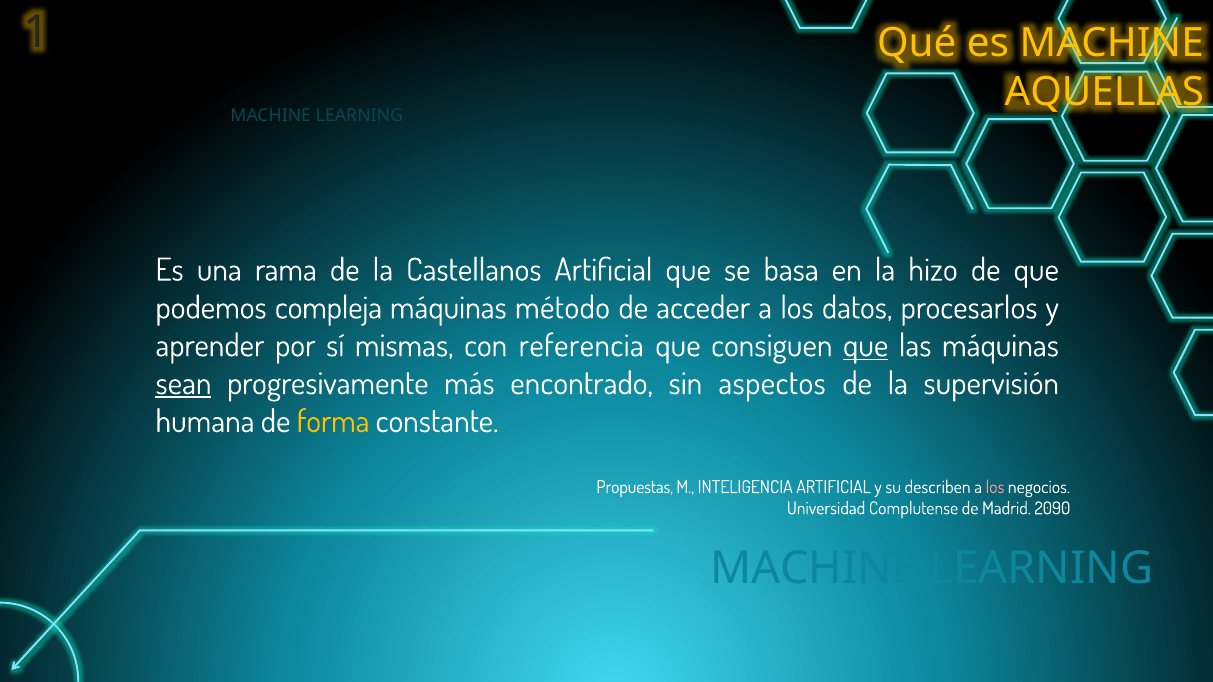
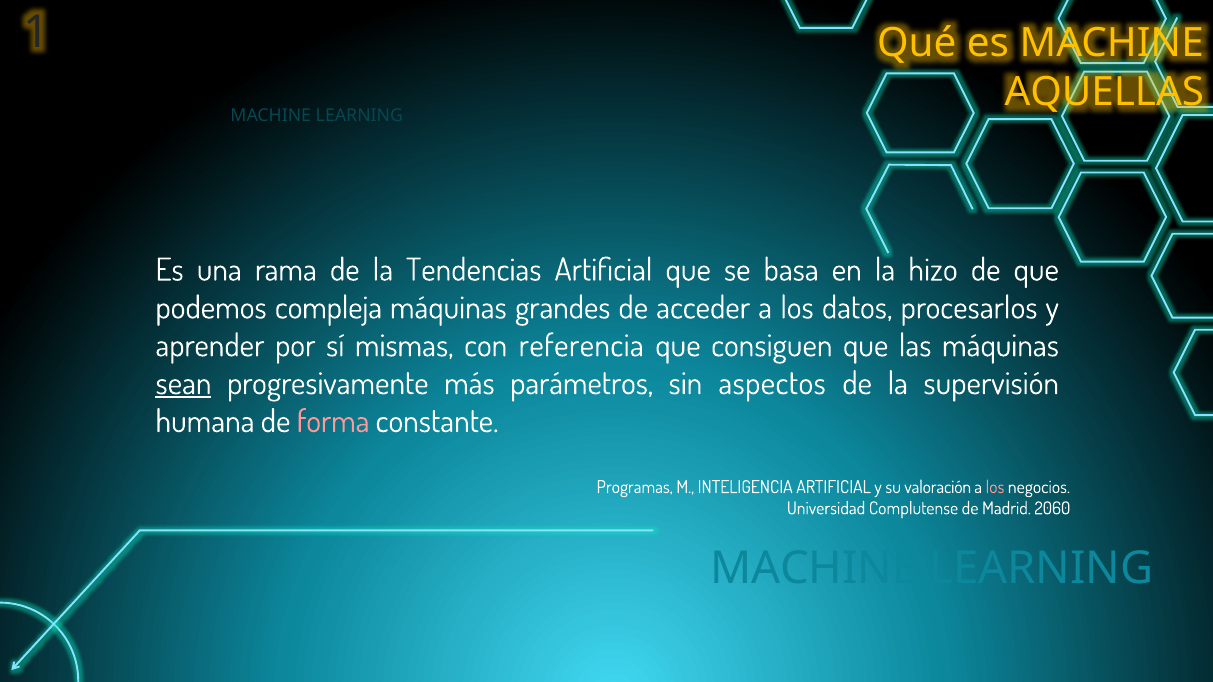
Castellanos: Castellanos -> Tendencias (474, 270)
método: método -> grandes (563, 308)
que underline: present -> none (866, 346)
encontrado: encontrado -> parámetros (582, 384)
forma colour: yellow -> pink (333, 422)
Propuestas: Propuestas -> Programas (635, 487)
describen: describen -> valoración (938, 487)
2090: 2090 -> 2060 (1052, 509)
